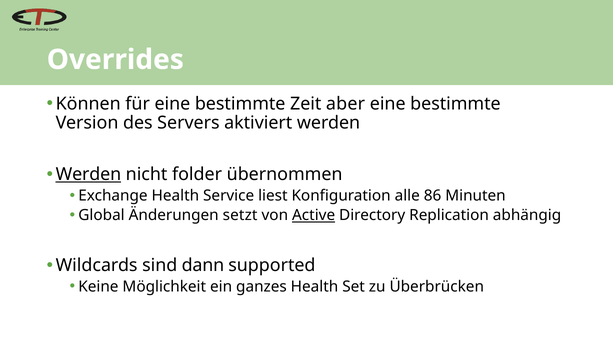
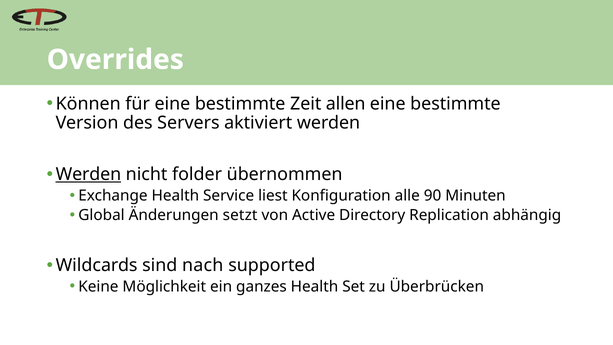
aber: aber -> allen (346, 104)
86: 86 -> 90 (433, 195)
Active underline: present -> none (314, 215)
dann: dann -> nach (203, 265)
